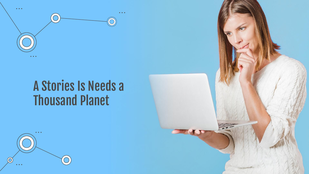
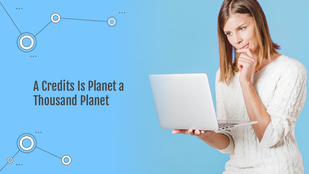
Stories: Stories -> Credits (58, 87)
Is Needs: Needs -> Planet (102, 87)
